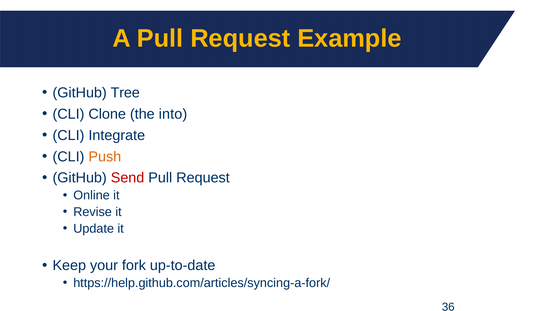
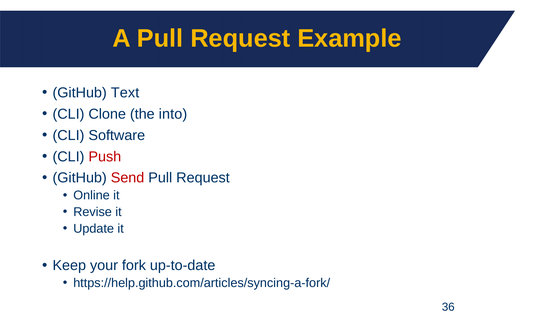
Tree: Tree -> Text (125, 93)
Integrate: Integrate -> Software (117, 135)
Push colour: orange -> red (105, 157)
